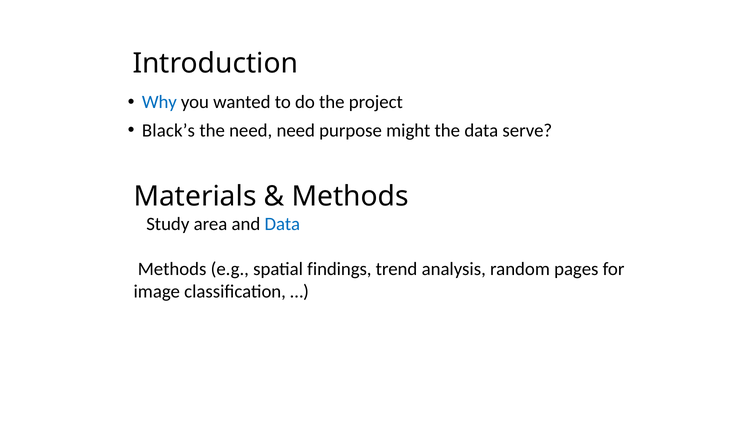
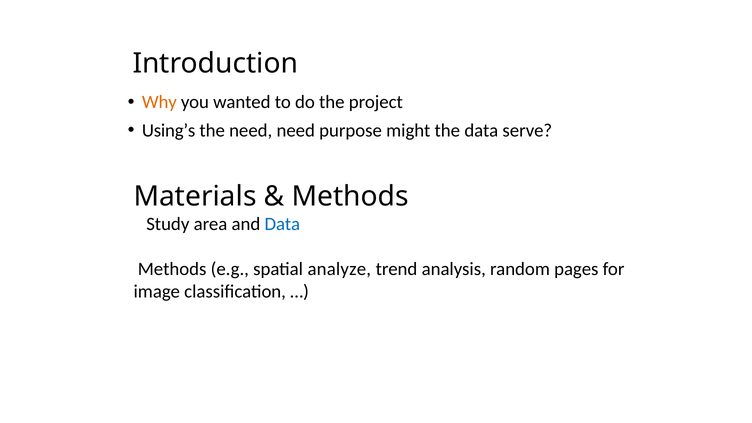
Why colour: blue -> orange (159, 102)
Black’s: Black’s -> Using’s (169, 130)
findings: findings -> analyze (339, 269)
